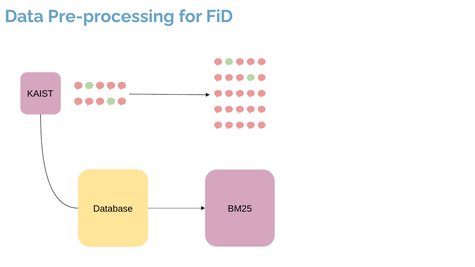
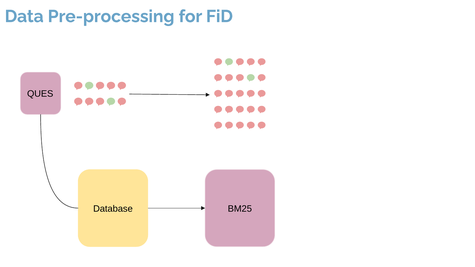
KAIST: KAIST -> QUES (40, 94)
